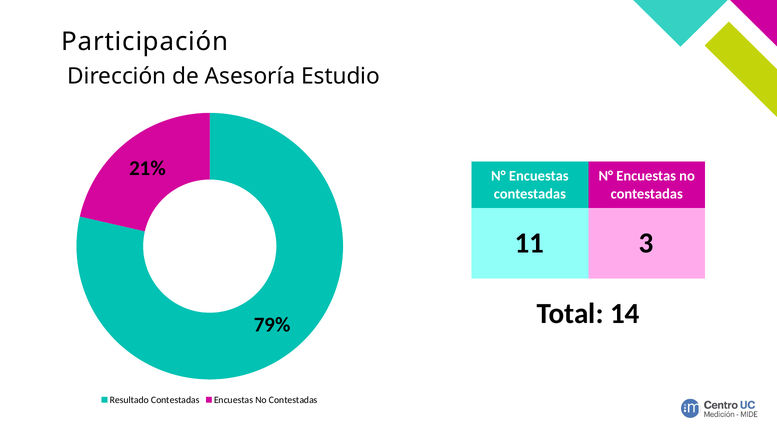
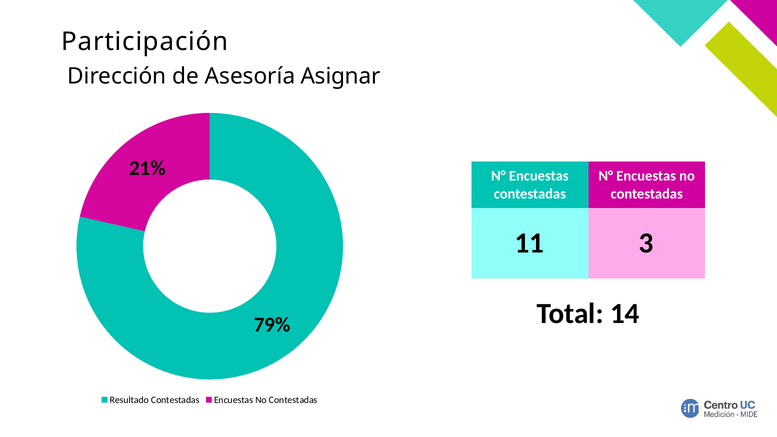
Estudio: Estudio -> Asignar (341, 76)
